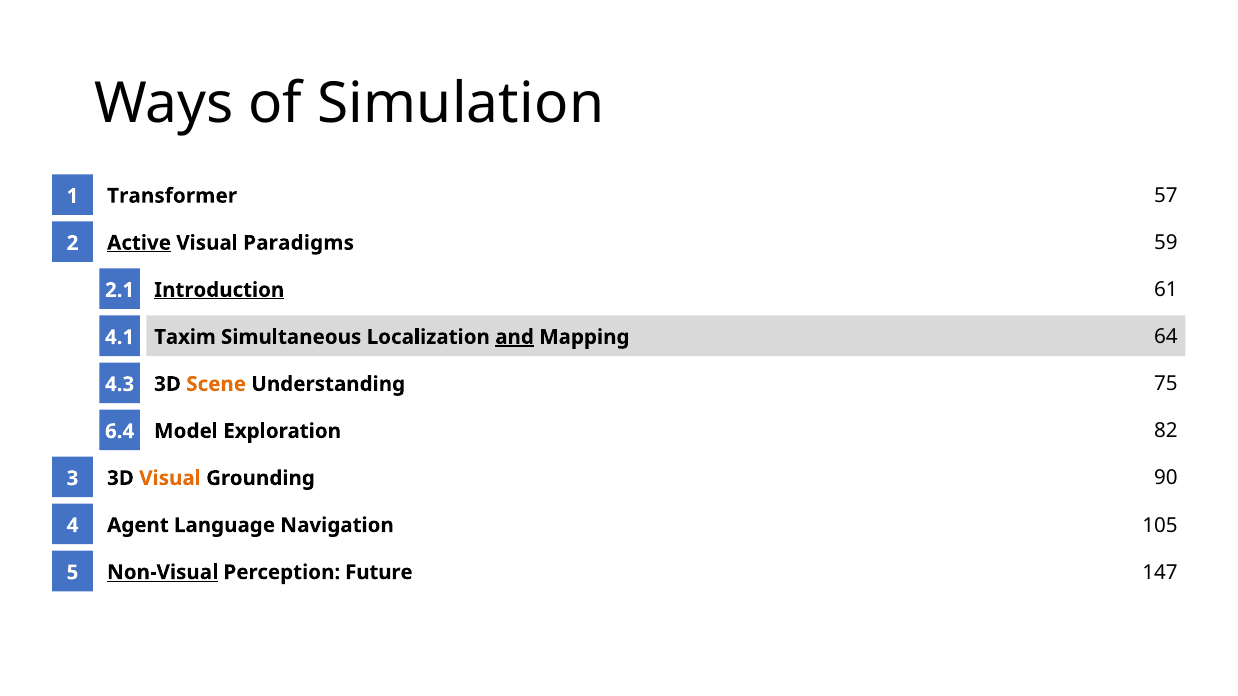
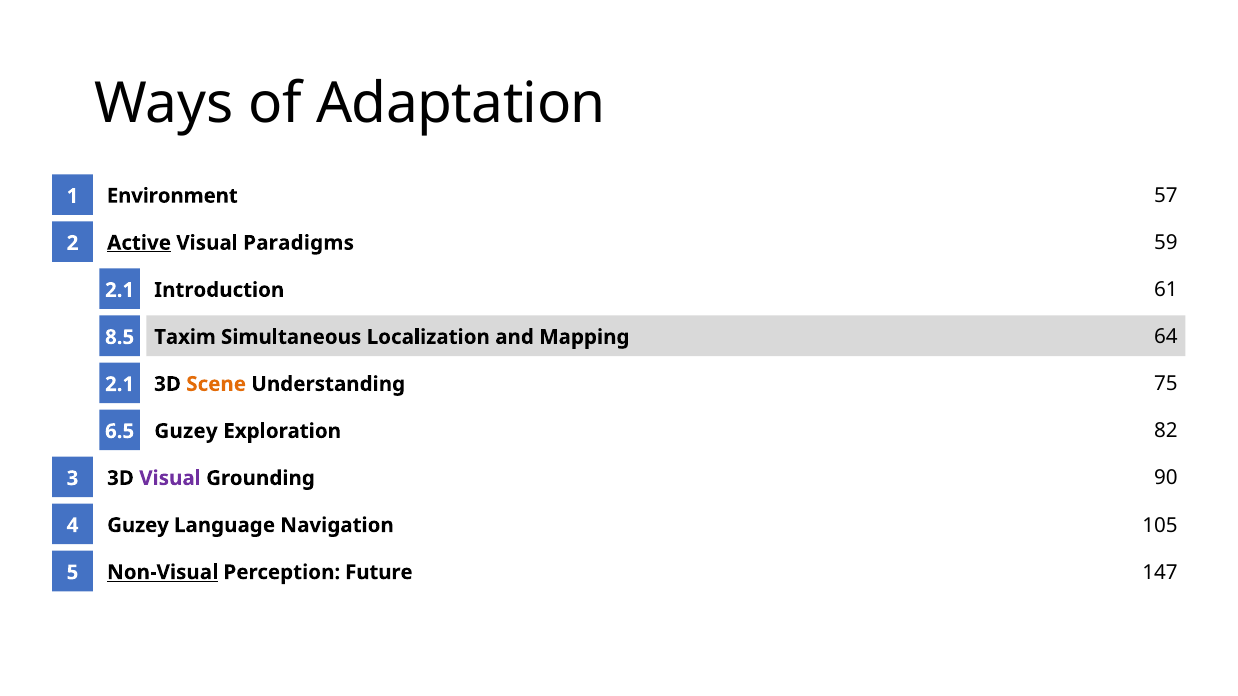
Simulation: Simulation -> Adaptation (461, 104)
Transformer: Transformer -> Environment (172, 196)
Introduction underline: present -> none (219, 290)
and underline: present -> none (515, 337)
4.1: 4.1 -> 8.5 (120, 337)
4.3: 4.3 -> 2.1 (120, 384)
Model: Model -> Guzey (186, 431)
6.4: 6.4 -> 6.5 (120, 432)
Visual colour: orange -> purple (170, 478)
Agent: Agent -> Guzey (138, 526)
